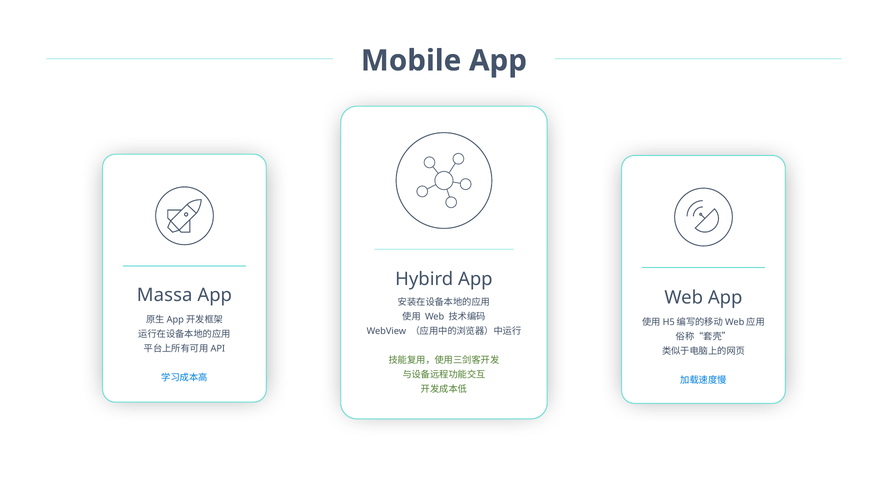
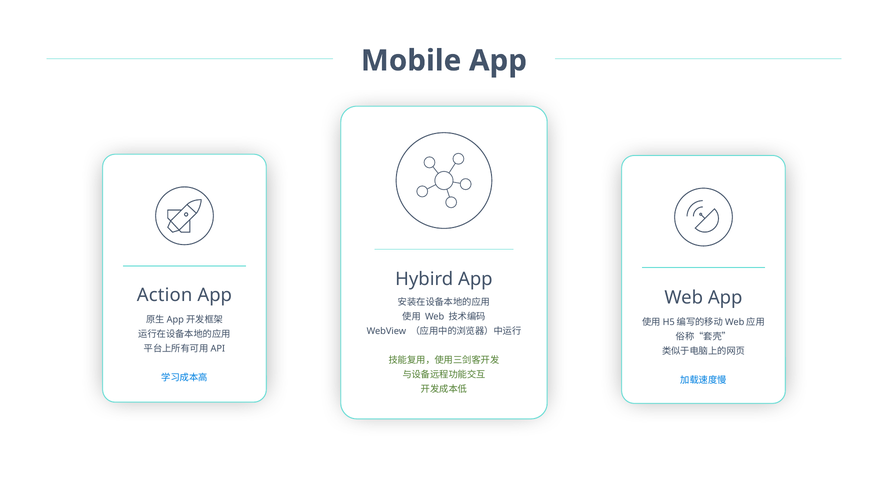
Massa: Massa -> Action (165, 295)
